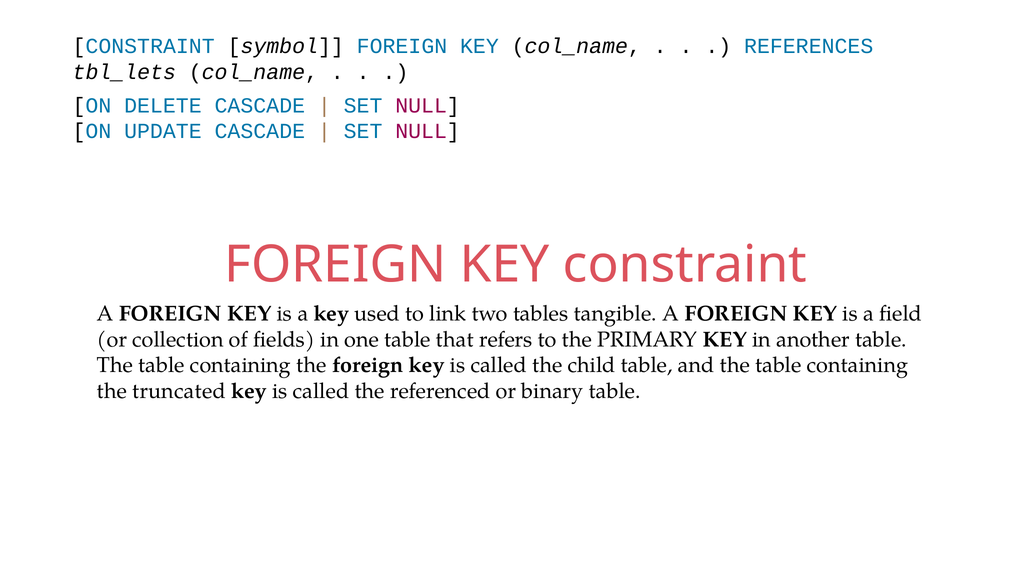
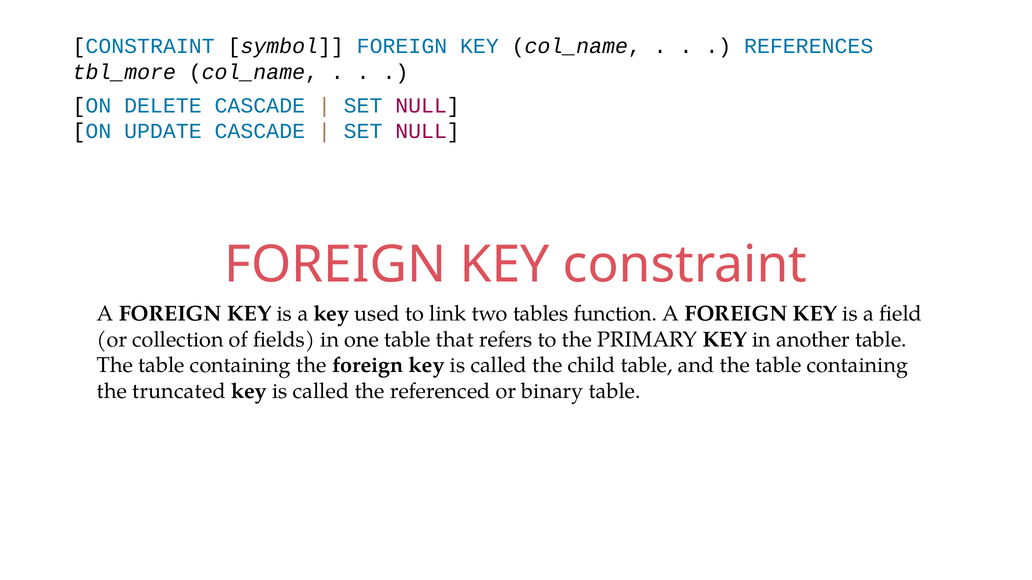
tbl_lets: tbl_lets -> tbl_more (124, 72)
tangible: tangible -> function (615, 314)
